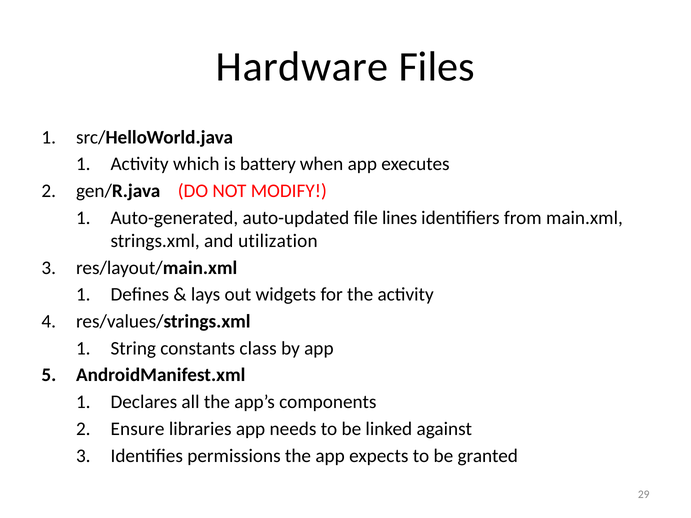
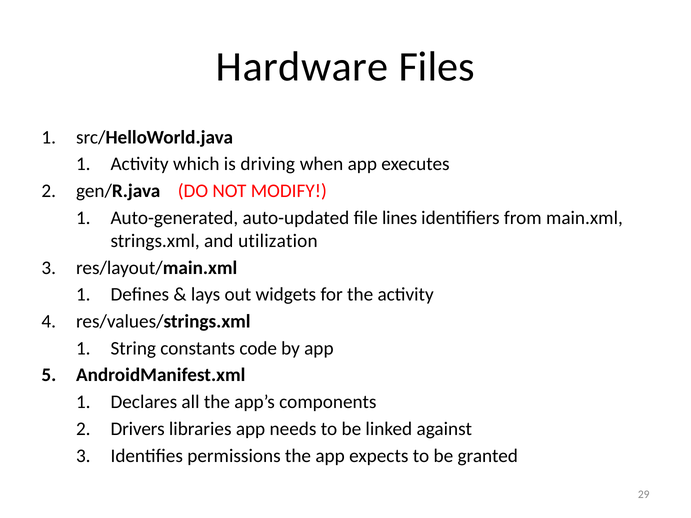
battery: battery -> driving (268, 164)
class: class -> code (258, 348)
Ensure: Ensure -> Drivers (138, 429)
